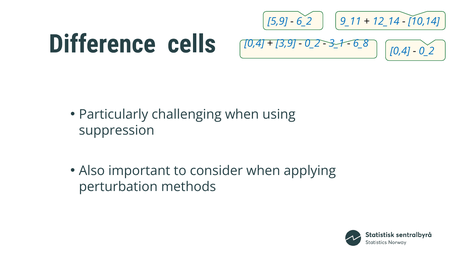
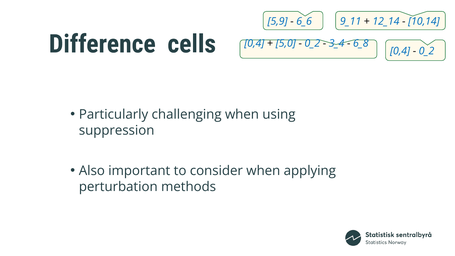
6_2: 6_2 -> 6_6 (304, 21)
3,9: 3,9 -> 5,0 (286, 44)
3_1: 3_1 -> 3_4 (337, 44)
